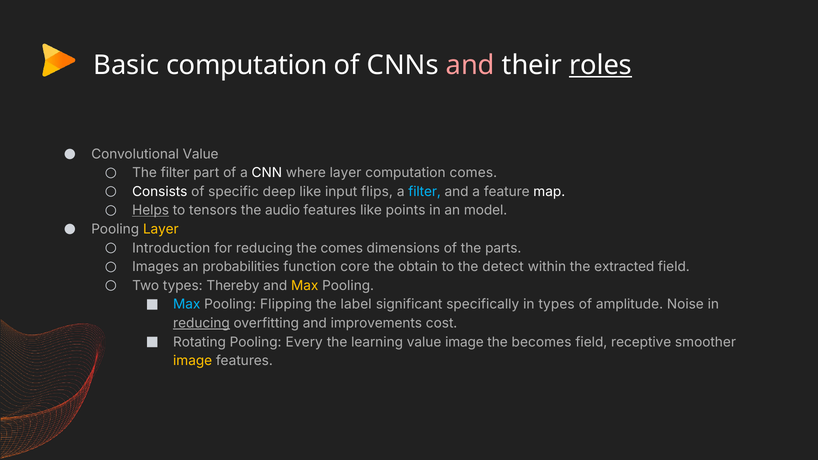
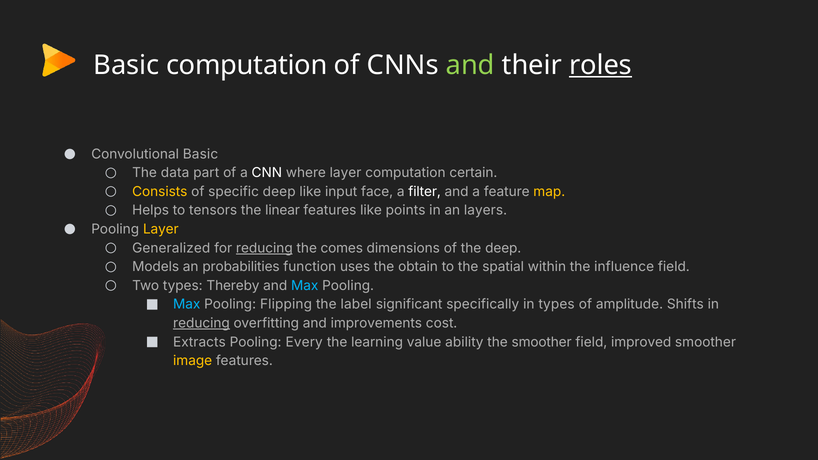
and colour: pink -> light green (470, 65)
Convolutional Value: Value -> Basic (200, 154)
The filter: filter -> data (175, 173)
computation comes: comes -> certain (473, 173)
Consists colour: white -> yellow (160, 192)
flips: flips -> face (377, 192)
filter colour: light blue -> white (425, 192)
map colour: white -> yellow (549, 192)
Helps underline: present -> none (151, 211)
audio: audio -> linear (283, 211)
model: model -> layers (486, 211)
Introduction: Introduction -> Generalized (171, 248)
reducing underline: none -> present (264, 248)
the parts: parts -> deep (503, 248)
Images: Images -> Models (156, 267)
core: core -> uses (355, 267)
detect: detect -> spatial (503, 267)
extracted: extracted -> influence (624, 267)
Max colour: yellow -> light blue (305, 286)
Noise: Noise -> Shifts (685, 305)
Rotating: Rotating -> Extracts (199, 342)
value image: image -> ability (464, 342)
the becomes: becomes -> smoother (542, 342)
receptive: receptive -> improved (641, 342)
